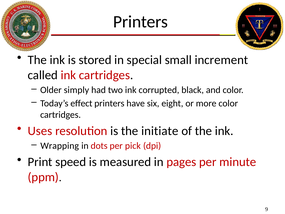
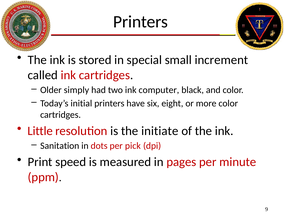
corrupted: corrupted -> computer (159, 90)
effect: effect -> initial (81, 103)
Uses: Uses -> Little (40, 131)
Wrapping: Wrapping -> Sanitation (60, 146)
